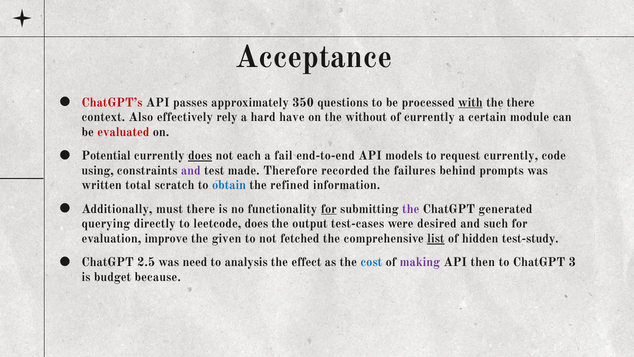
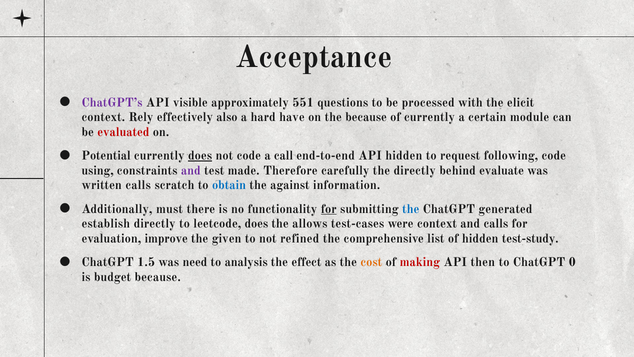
ChatGPT’s colour: red -> purple (112, 102)
passes: passes -> visible (190, 102)
350: 350 -> 551 (303, 102)
with underline: present -> none (470, 102)
the there: there -> elicit (521, 102)
Also: Also -> Rely (141, 117)
rely: rely -> also (227, 117)
the without: without -> because (366, 117)
not each: each -> code (249, 156)
fail: fail -> call (284, 156)
API models: models -> hidden (404, 156)
request currently: currently -> following (511, 156)
recorded: recorded -> carefully (345, 170)
the failures: failures -> directly (415, 170)
prompts: prompts -> evaluate (502, 170)
written total: total -> calls (138, 185)
refined: refined -> against (290, 185)
the colour: purple -> blue (411, 209)
querying: querying -> establish (106, 224)
output: output -> allows (310, 224)
were desired: desired -> context (437, 224)
and such: such -> calls (496, 224)
fetched: fetched -> refined (300, 238)
list underline: present -> none (436, 238)
2.5: 2.5 -> 1.5 (146, 262)
cost colour: blue -> orange (371, 262)
making colour: purple -> red (420, 262)
3: 3 -> 0 (572, 262)
